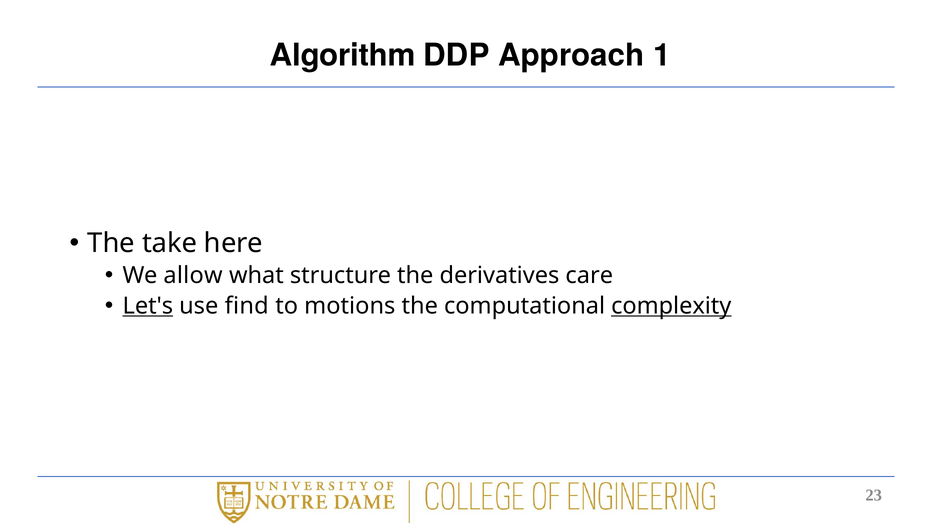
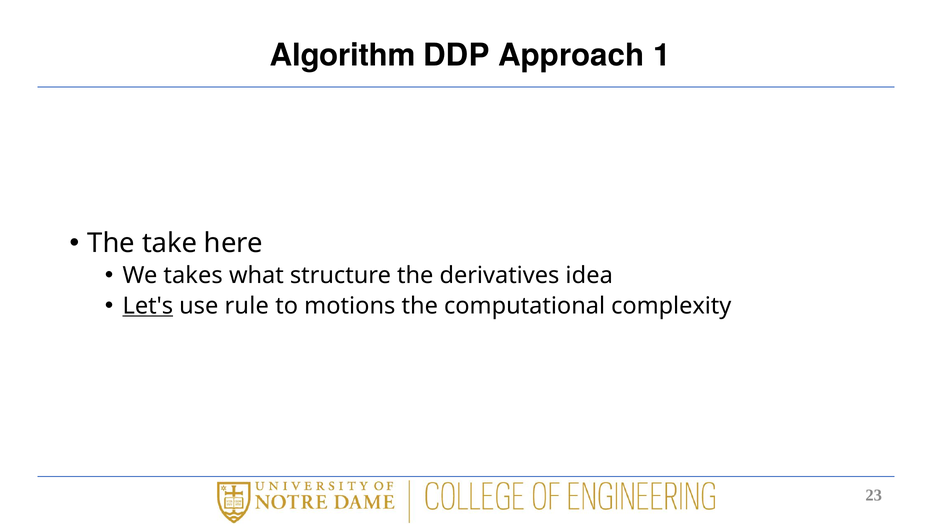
allow: allow -> takes (193, 276)
care: care -> idea (589, 276)
find: find -> rule (247, 306)
complexity underline: present -> none (671, 306)
